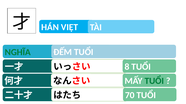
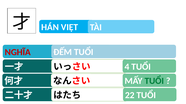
NGHĨA colour: green -> red (18, 52)
8: 8 -> 4 (127, 67)
70: 70 -> 22 (130, 96)
